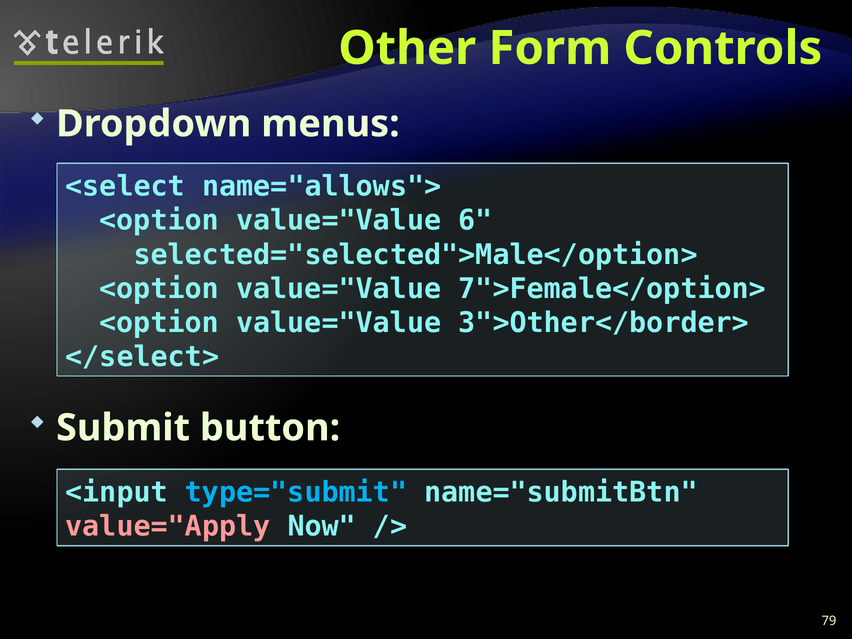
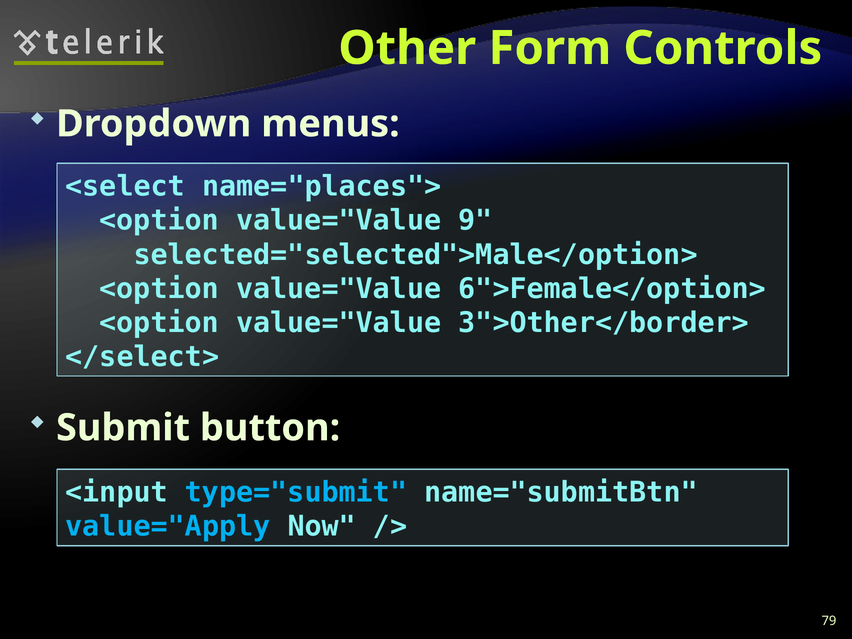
name="allows">: name="allows"> -> name="places"> (322, 186)
6: 6 -> 9 (475, 221)
7">Female</option>: 7">Female</option> -> 6">Female</option> (612, 289)
value="Apply colour: pink -> light blue (168, 527)
